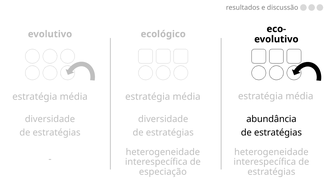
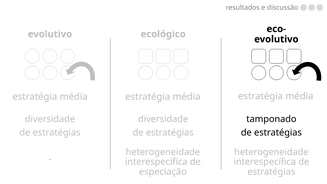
abundância: abundância -> tamponado (271, 119)
